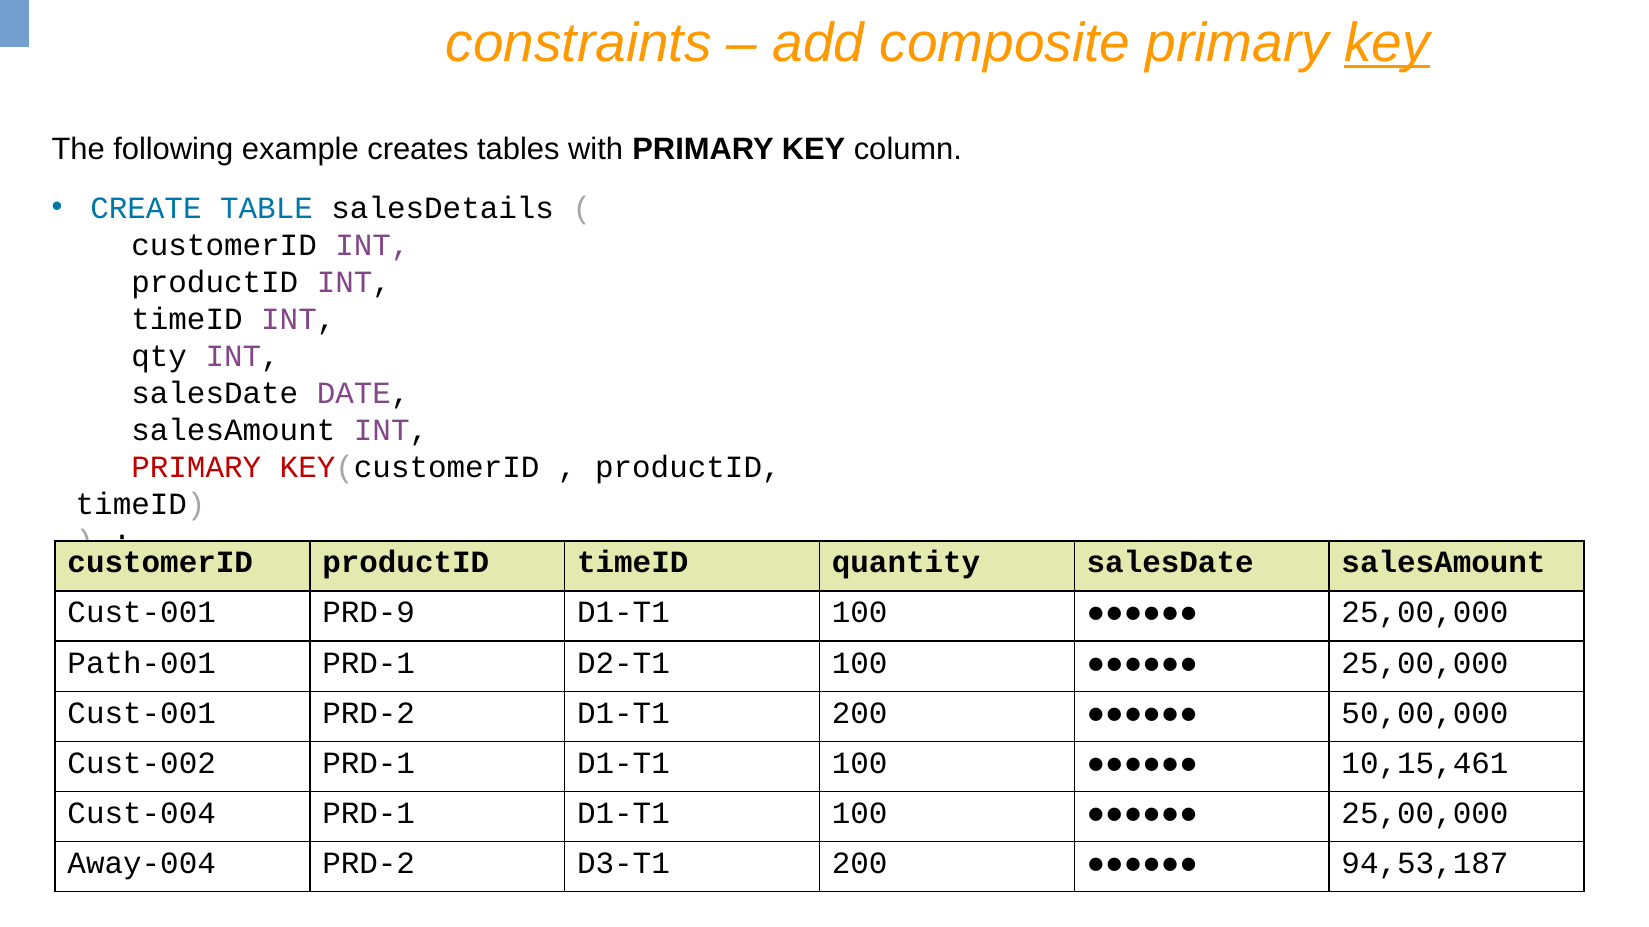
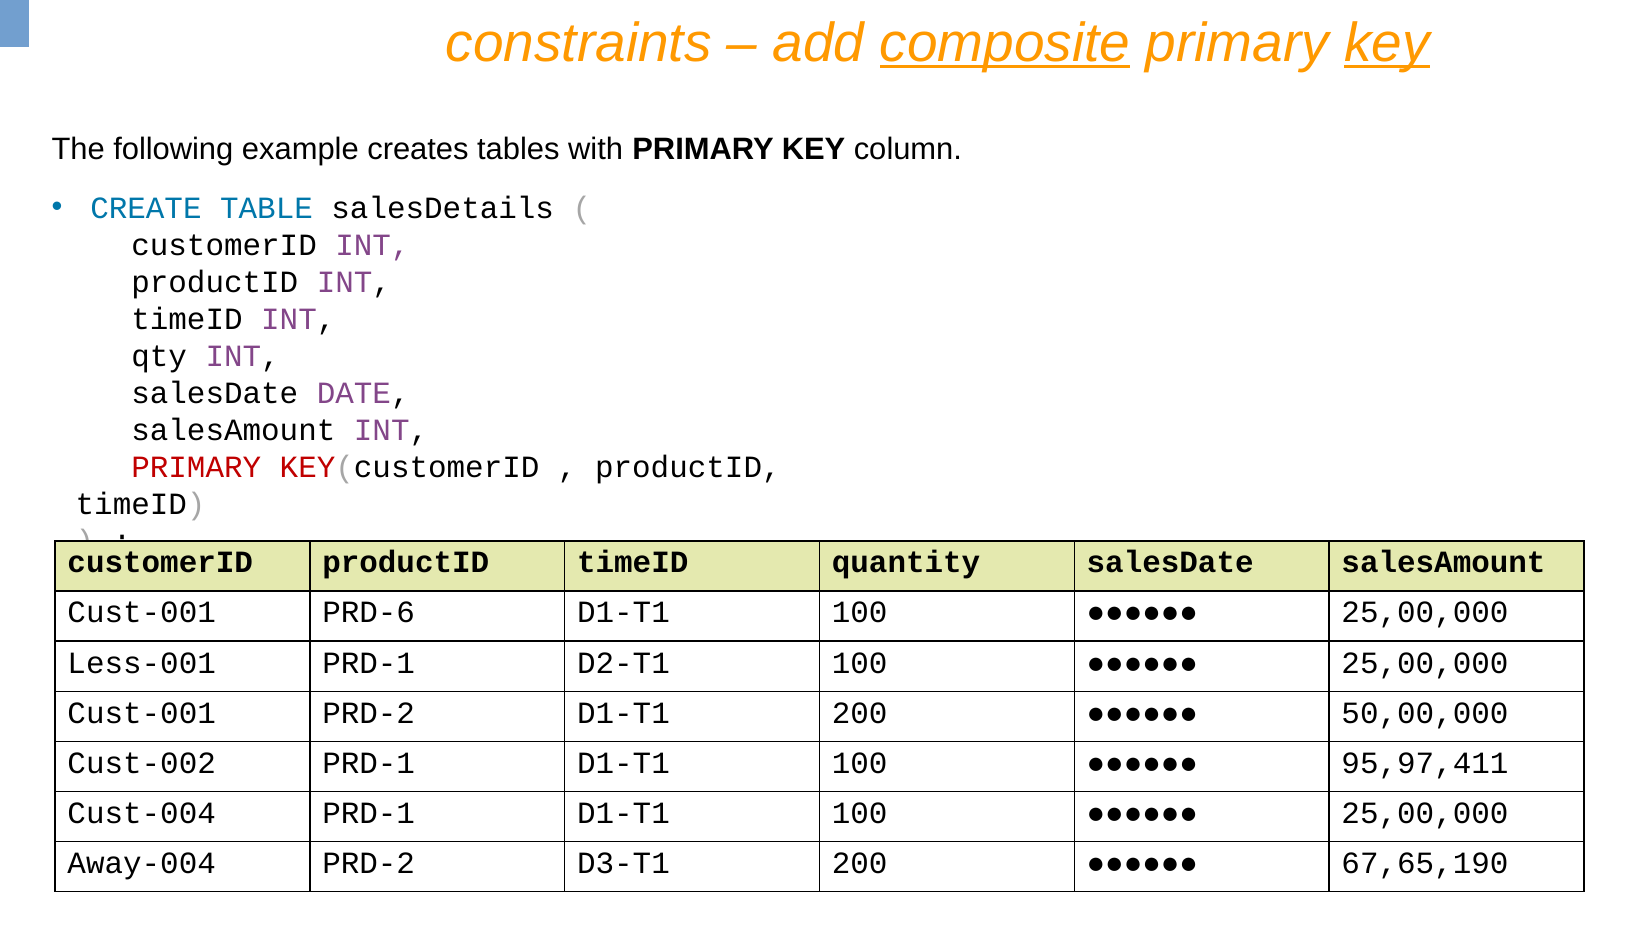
composite underline: none -> present (1005, 43)
PRD-9: PRD-9 -> PRD-6 (369, 613)
Path-001: Path-001 -> Less-001 (142, 663)
10,15,461: 10,15,461 -> 95,97,411 (1425, 764)
94,53,187: 94,53,187 -> 67,65,190 (1425, 864)
